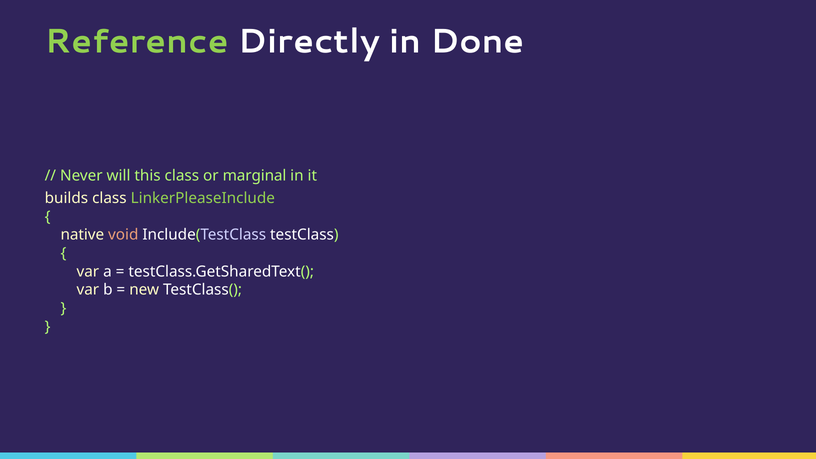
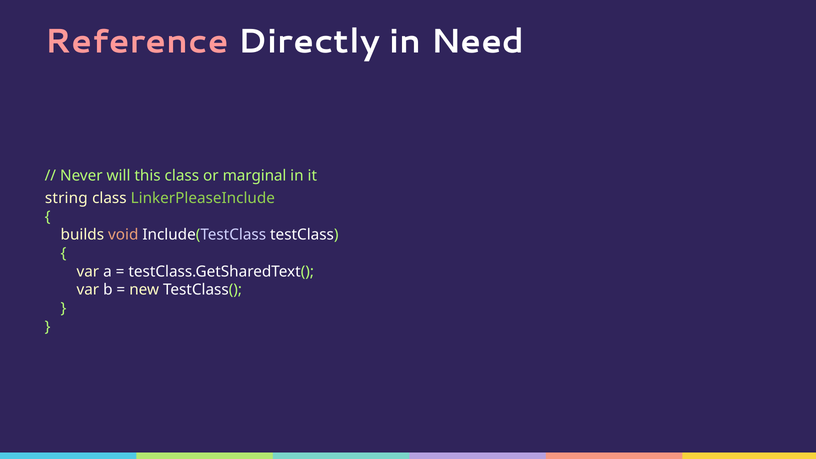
Reference colour: light green -> pink (137, 41)
Done: Done -> Need (477, 41)
builds: builds -> string (66, 198)
native: native -> builds (82, 235)
